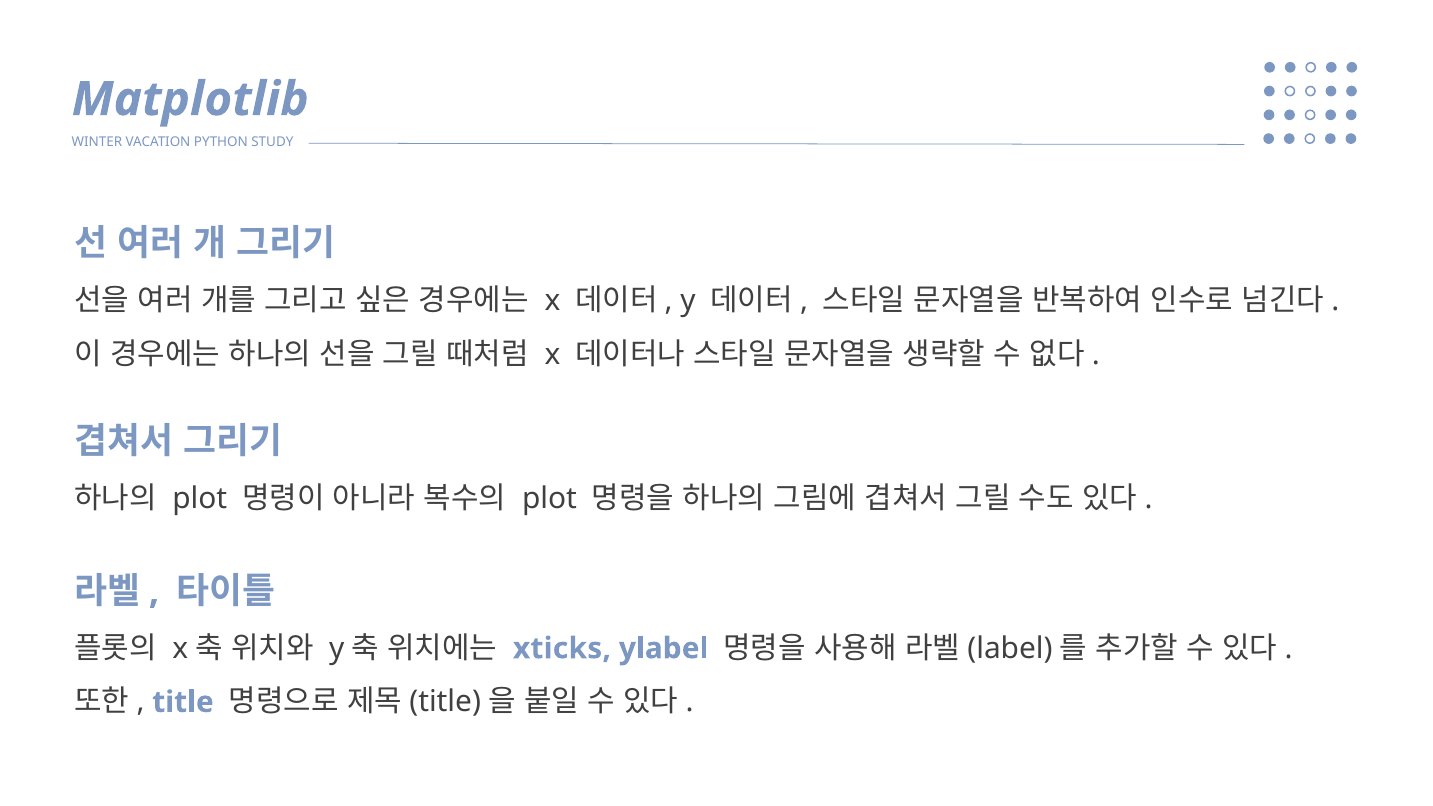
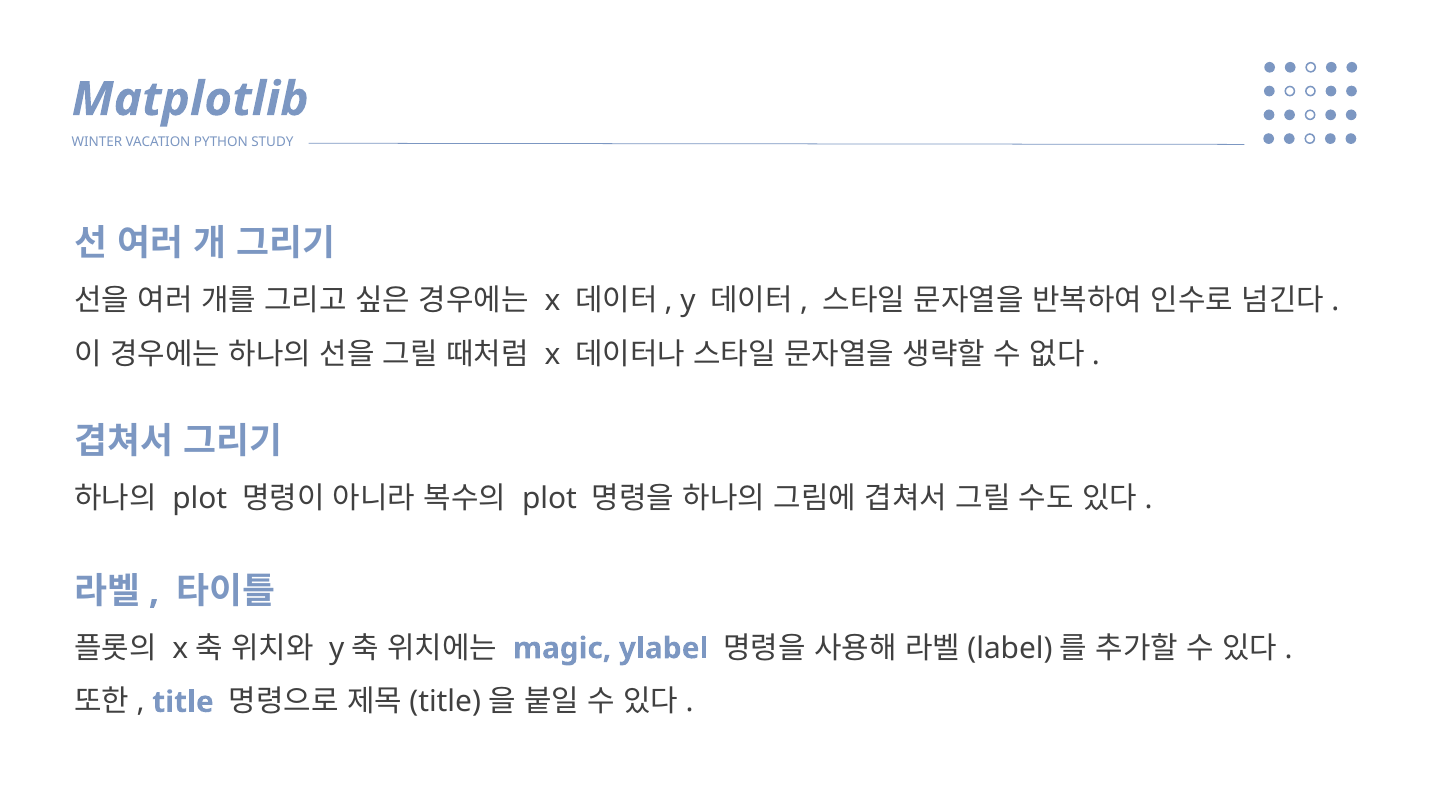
xticks: xticks -> magic (562, 648)
